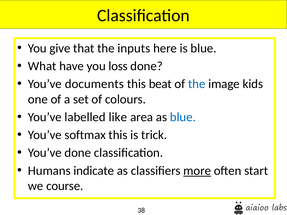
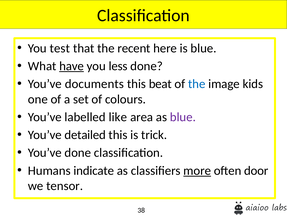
give: give -> test (60, 48)
inputs: inputs -> recent (134, 48)
have underline: none -> present (72, 66)
loss: loss -> less (118, 66)
blue colour: blue -> purple (183, 117)
softmax: softmax -> detailed (85, 135)
start: start -> door (256, 171)
course: course -> tensor (65, 186)
